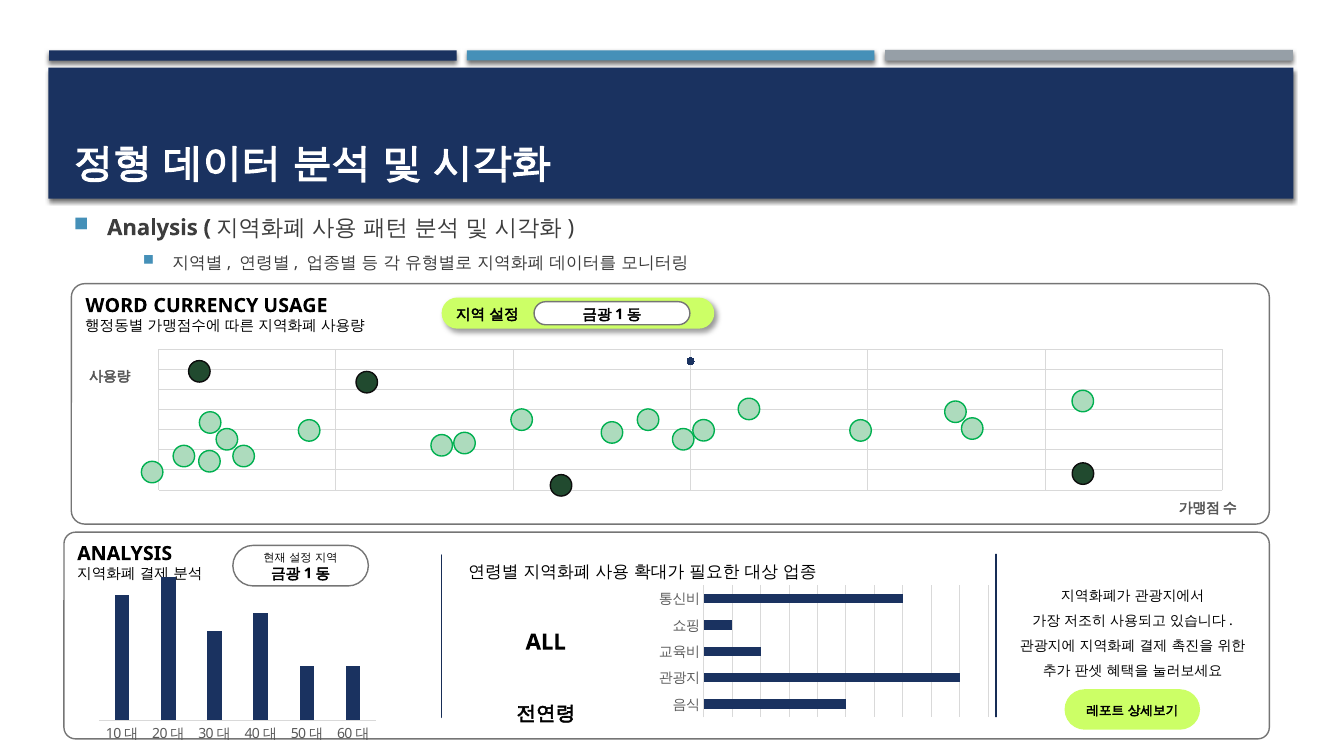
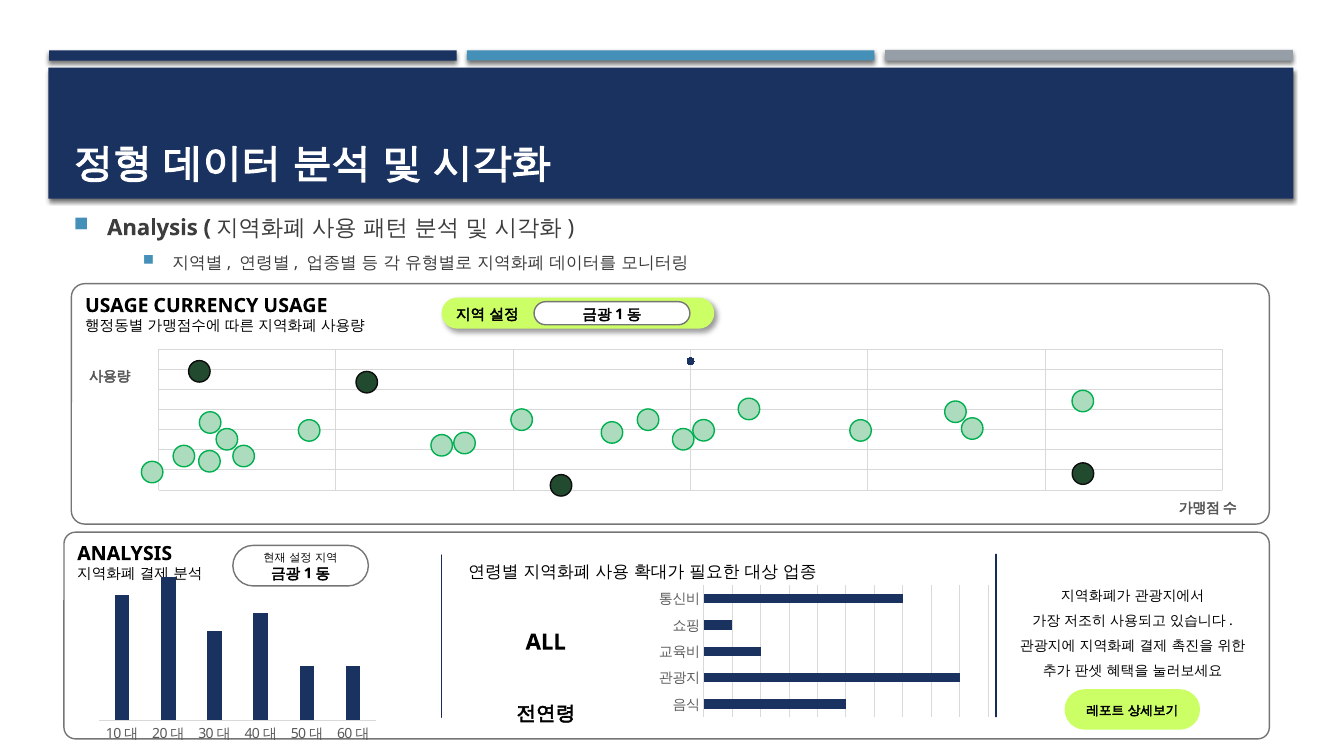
WORD: WORD -> USAGE (117, 306)
